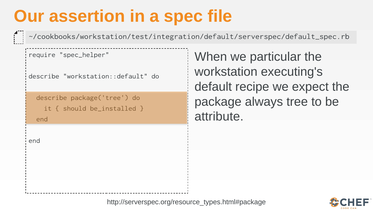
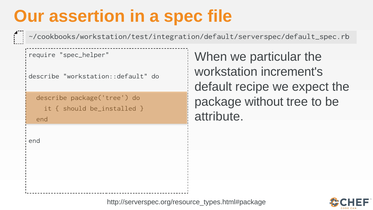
executing's: executing's -> increment's (292, 72)
always: always -> without (264, 102)
